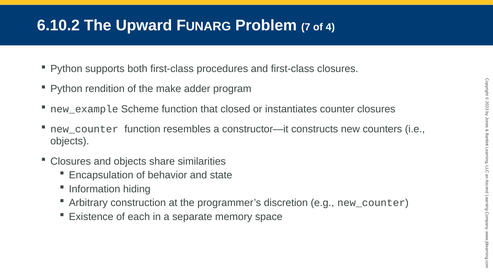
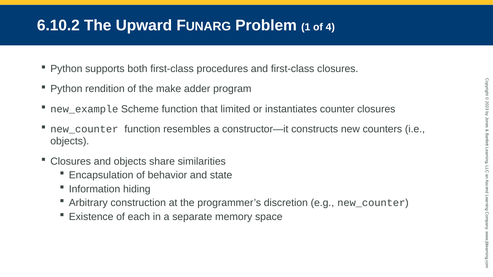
7: 7 -> 1 (306, 27)
closed: closed -> limited (235, 109)
